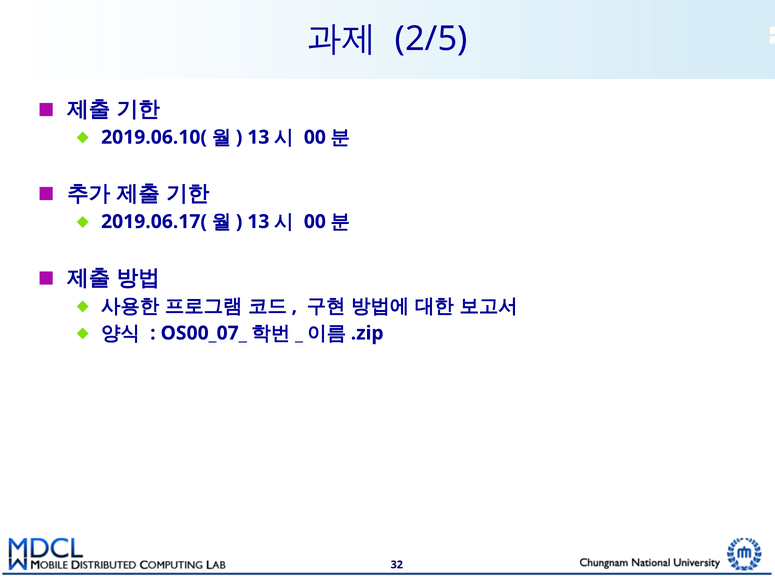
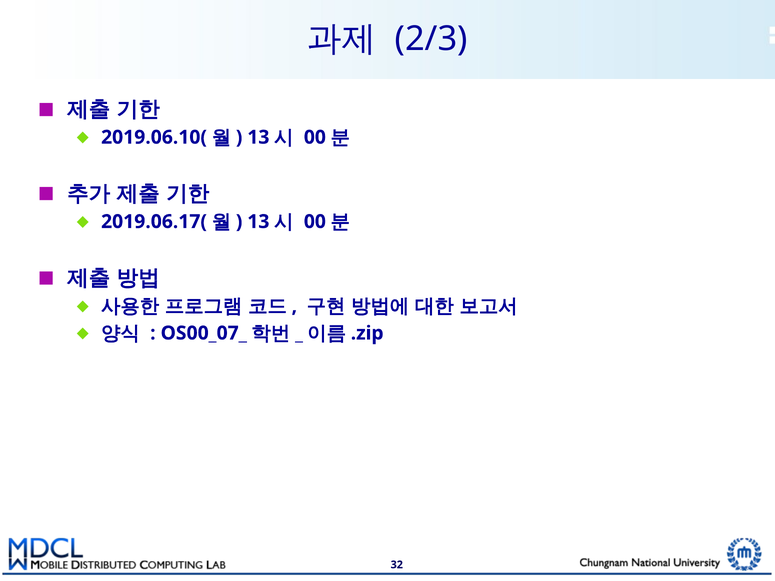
2/5: 2/5 -> 2/3 (431, 39)
